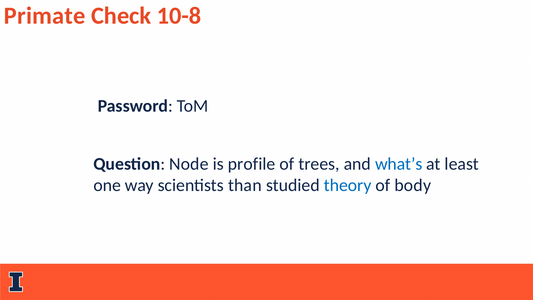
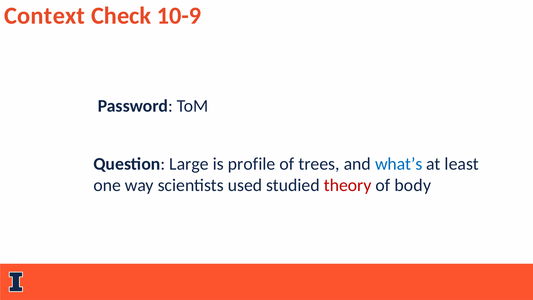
Primate: Primate -> Context (45, 16)
10-8: 10-8 -> 10-9 (179, 16)
Node: Node -> Large (189, 164)
than: than -> used (245, 185)
theory colour: blue -> red (348, 185)
